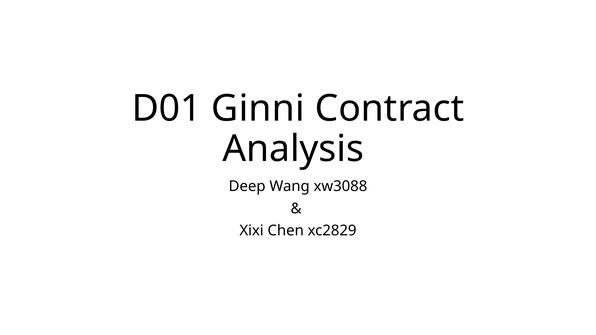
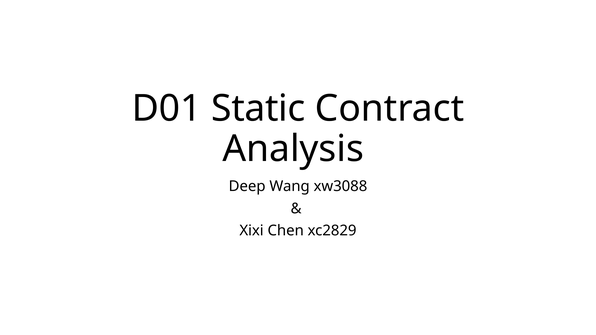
Ginni: Ginni -> Static (258, 109)
